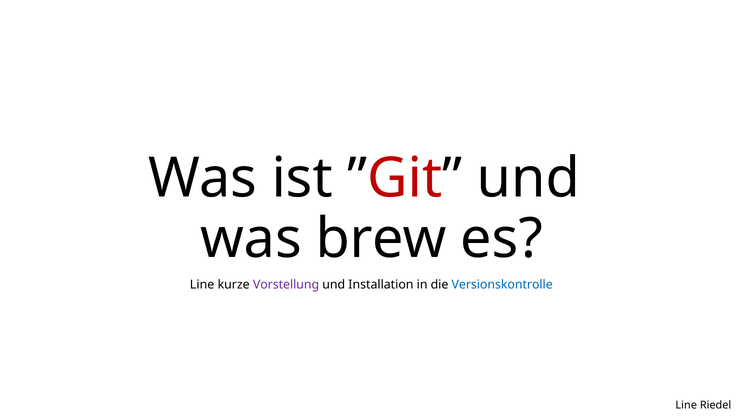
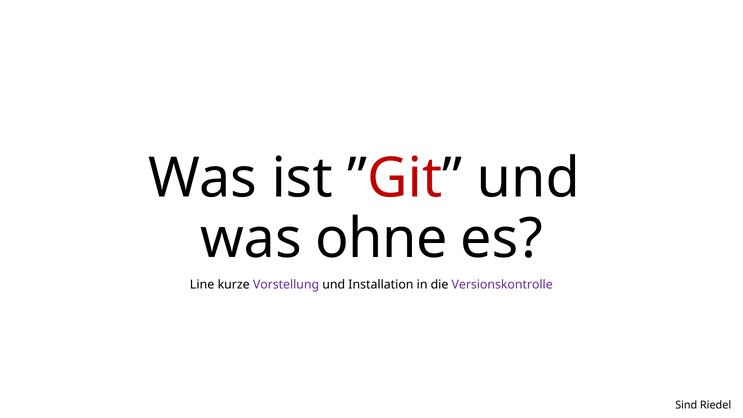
brew: brew -> ohne (381, 239)
Versionskontrolle colour: blue -> purple (502, 284)
Line: Line -> Sind (686, 405)
